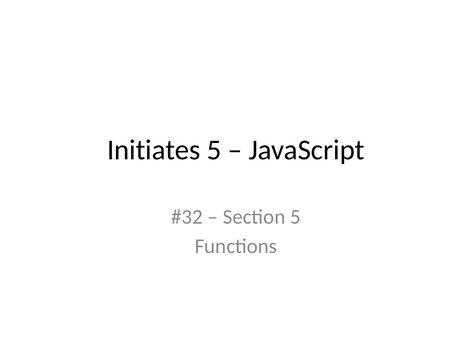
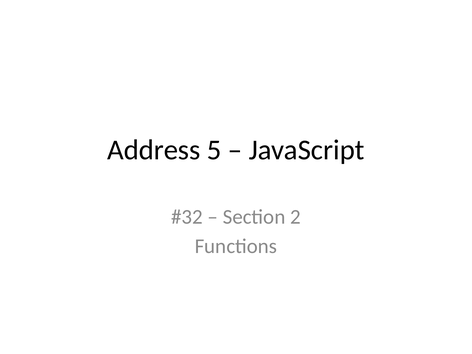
Initiates: Initiates -> Address (154, 150)
Section 5: 5 -> 2 (295, 217)
